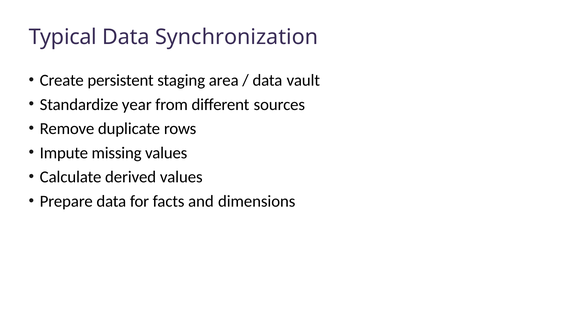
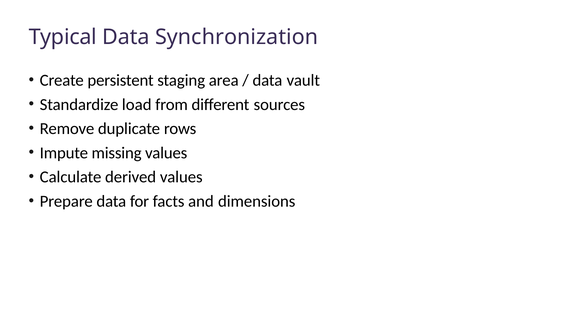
year: year -> load (137, 105)
